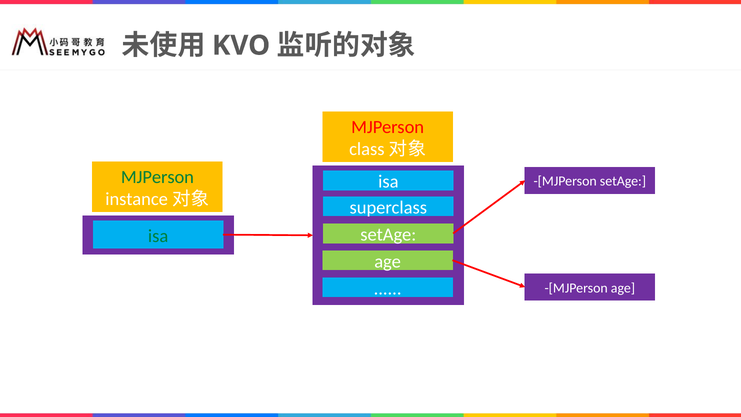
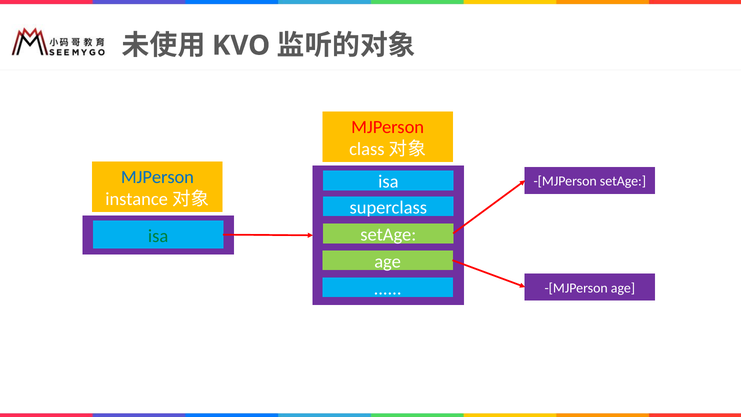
MJPerson colour: green -> blue (157, 177)
